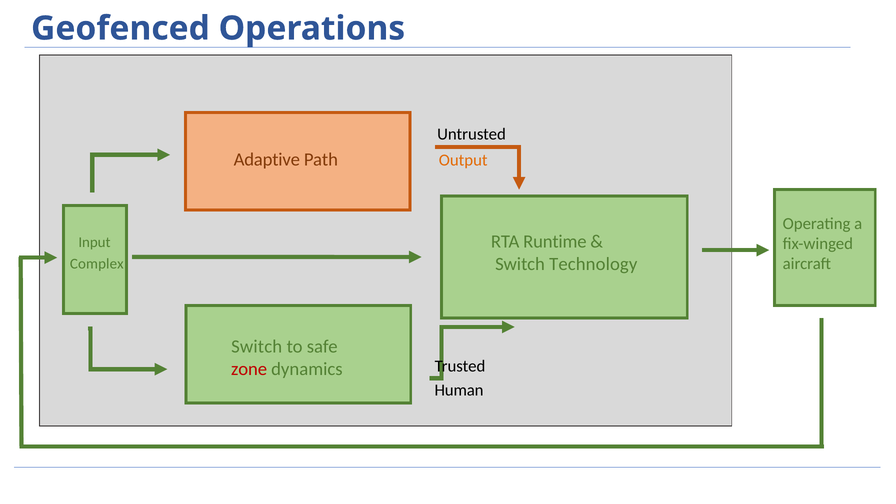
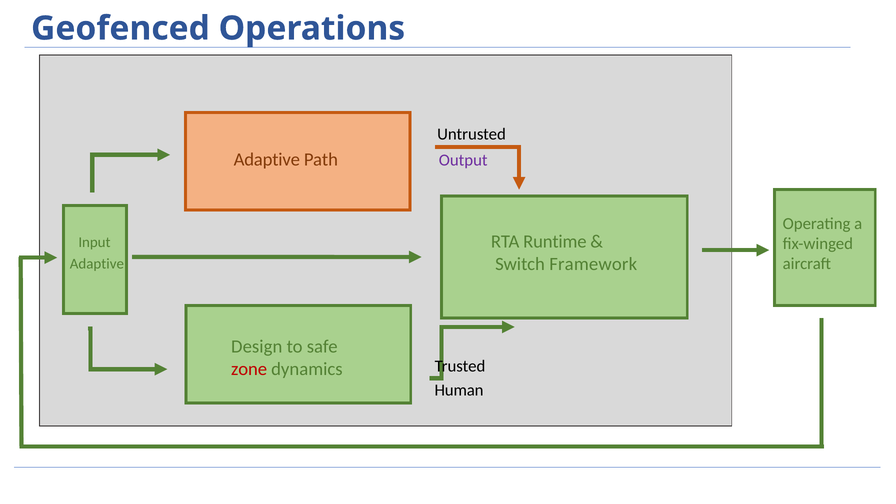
Output colour: orange -> purple (463, 160)
Technology: Technology -> Framework (593, 264)
Complex: Complex -> Adaptive (97, 264)
Switch: Switch -> Design (257, 347)
